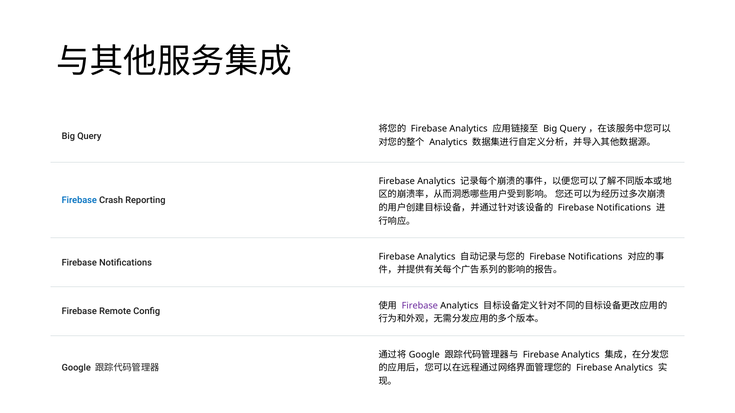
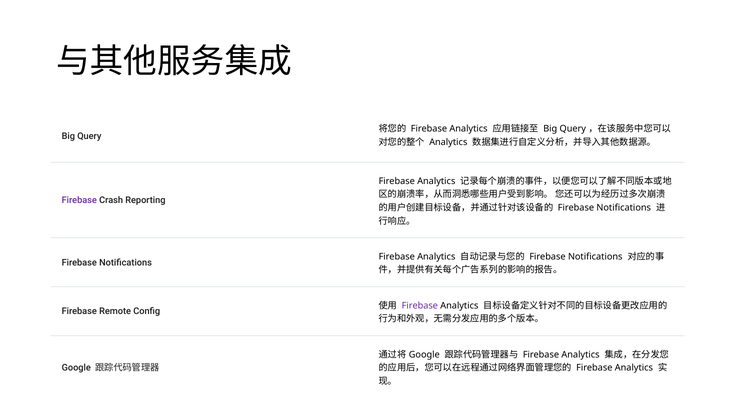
Firebase colour: blue -> purple (79, 200)
